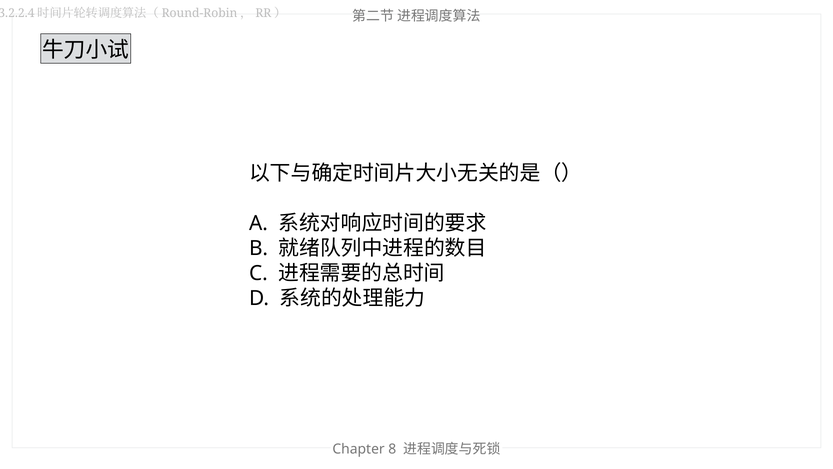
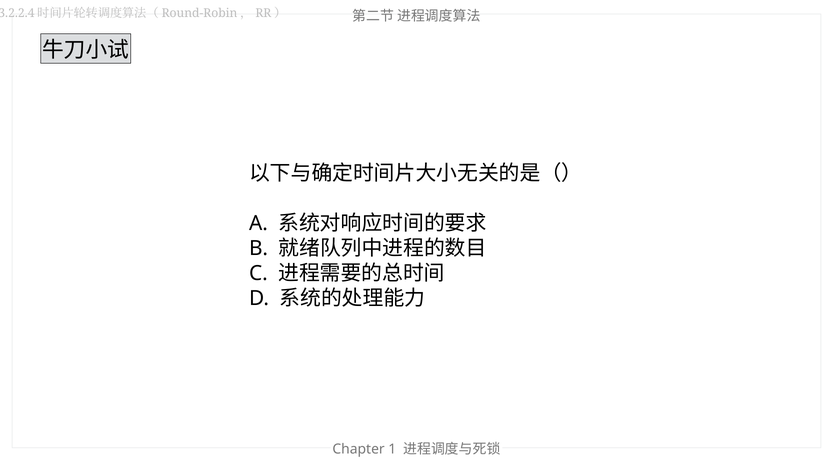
8: 8 -> 1 (392, 449)
